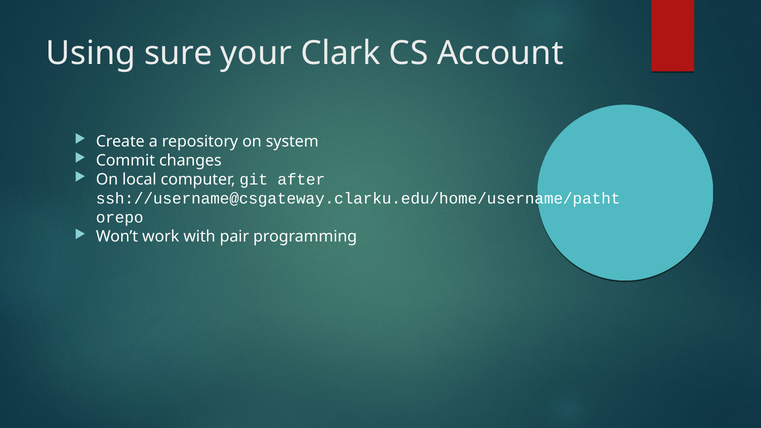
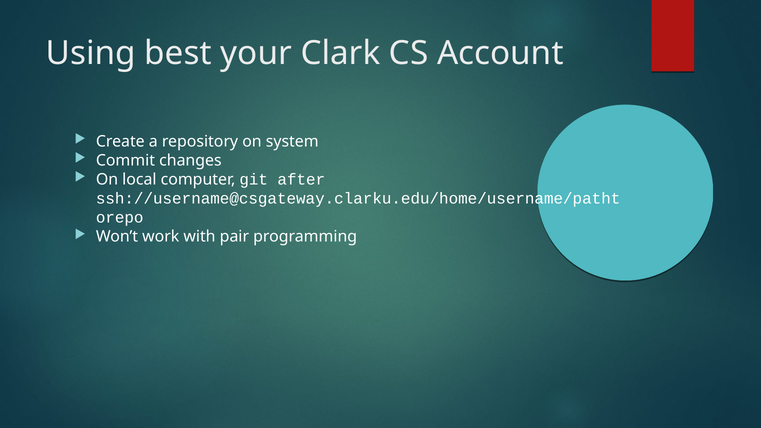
sure: sure -> best (178, 53)
